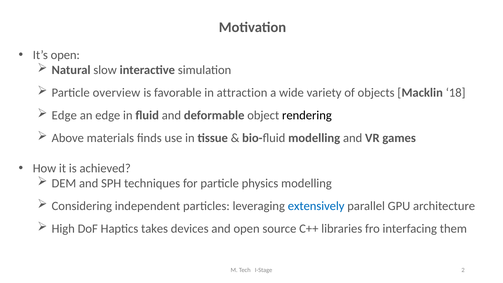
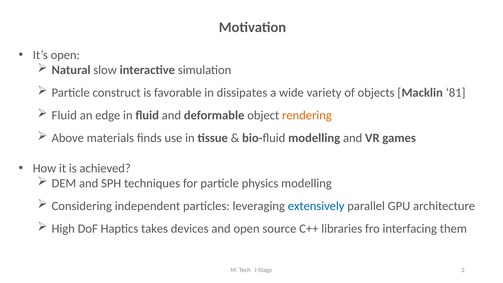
overview: overview -> construct (117, 93)
attraction: attraction -> dissipates (242, 93)
18: 18 -> 81 (456, 93)
Edge: Edge -> Fluid (64, 115)
rendering colour: black -> orange (307, 115)
